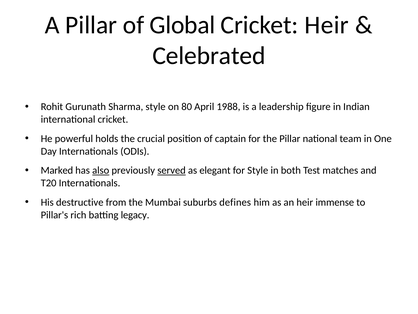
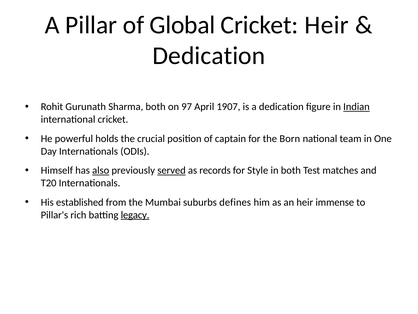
Celebrated: Celebrated -> Dedication (209, 56)
Sharma style: style -> both (156, 107)
80: 80 -> 97 (187, 107)
1988: 1988 -> 1907 (228, 107)
a leadership: leadership -> dedication (281, 107)
Indian underline: none -> present (356, 107)
the Pillar: Pillar -> Born (290, 138)
Marked: Marked -> Himself (57, 170)
elegant: elegant -> records (215, 170)
destructive: destructive -> established (80, 202)
legacy underline: none -> present (135, 215)
